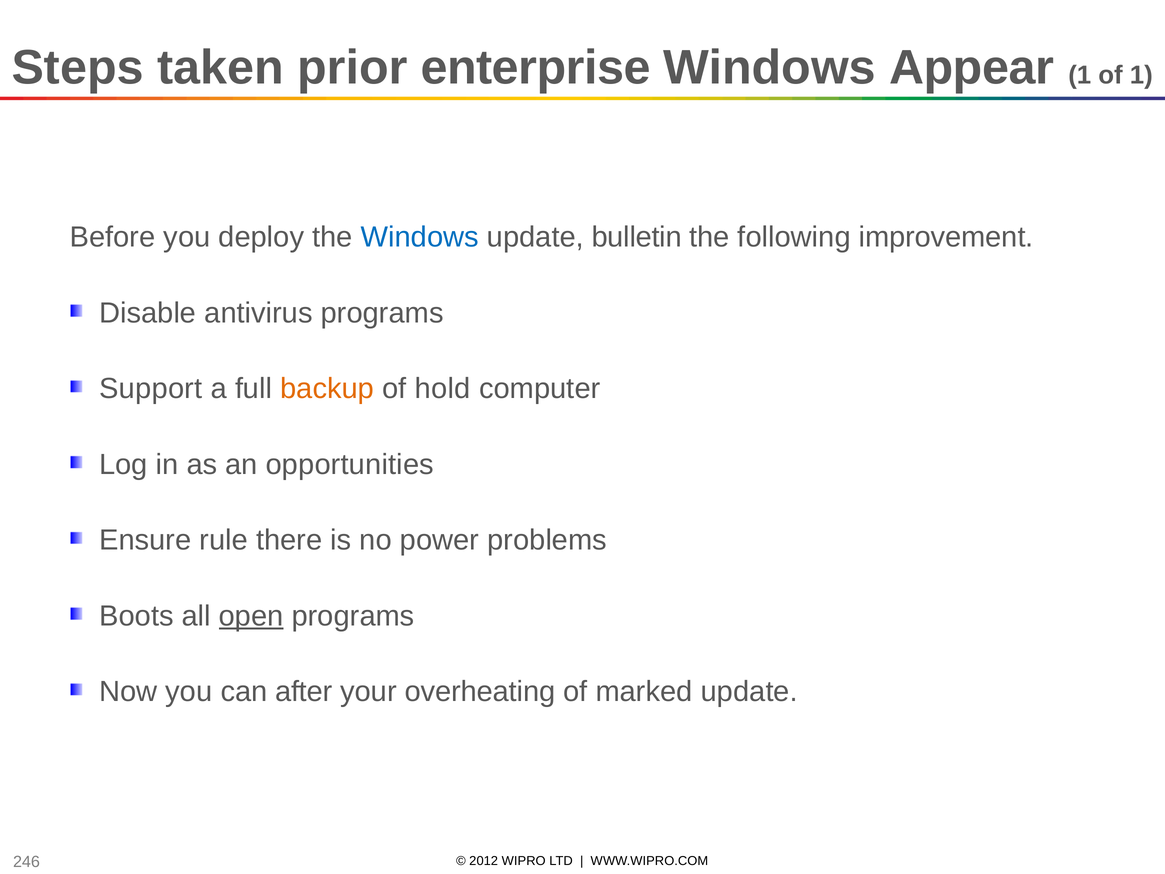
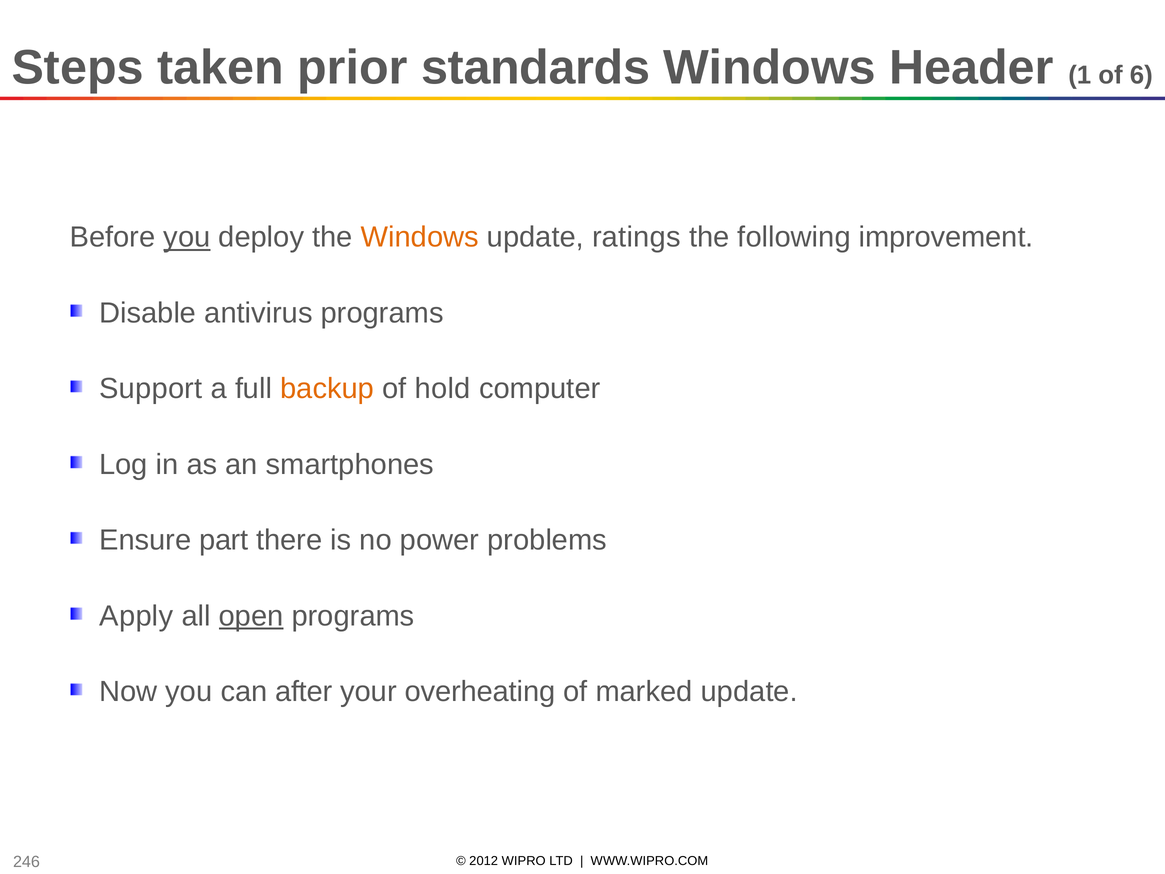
enterprise: enterprise -> standards (536, 67)
Appear: Appear -> Header (971, 67)
of 1: 1 -> 6 (1141, 75)
you underline: none -> present (187, 237)
Windows colour: blue -> orange (420, 237)
bulletin: bulletin -> ratings (636, 237)
opportunities: opportunities -> smartphones (350, 464)
rule: rule -> part (224, 540)
Boots: Boots -> Apply (136, 616)
